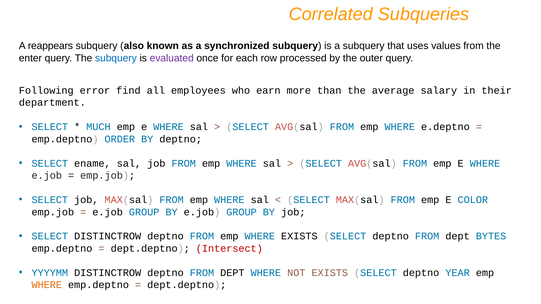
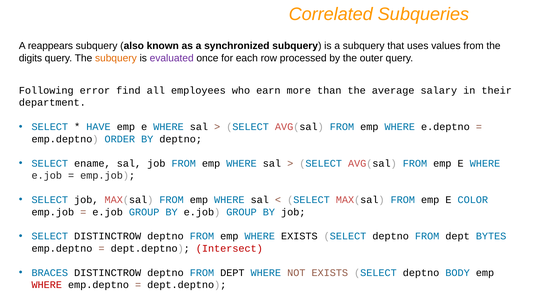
enter: enter -> digits (30, 58)
subquery colour: blue -> orange (116, 58)
MUCH: MUCH -> HAVE (98, 127)
YYYYMM: YYYYMM -> BRACES (50, 273)
YEAR: YEAR -> BODY (458, 273)
WHERE colour: orange -> red (47, 285)
